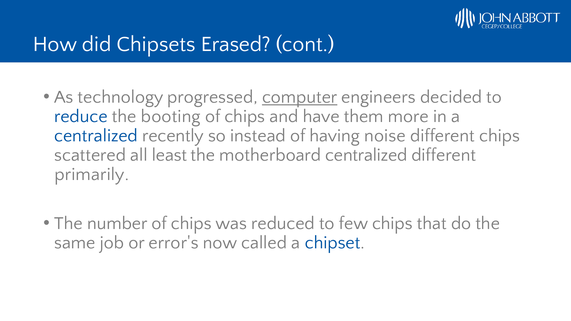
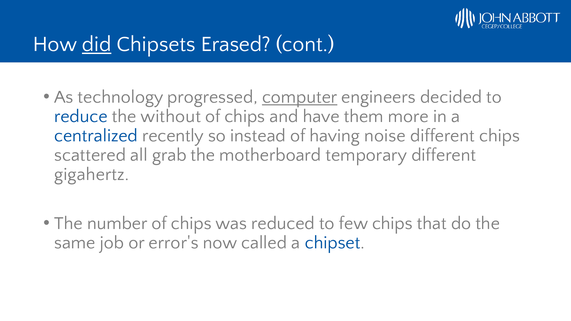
did underline: none -> present (97, 44)
booting: booting -> without (171, 116)
least: least -> grab (169, 155)
motherboard centralized: centralized -> temporary (366, 155)
primarily: primarily -> gigahertz (92, 174)
